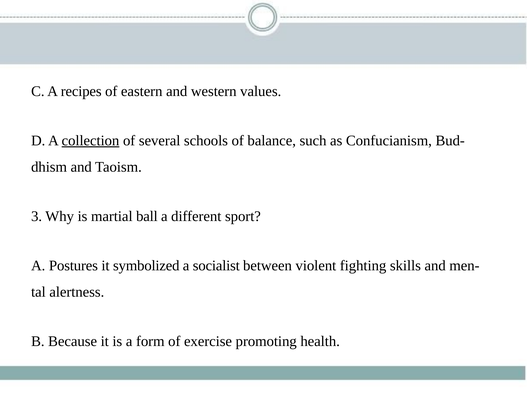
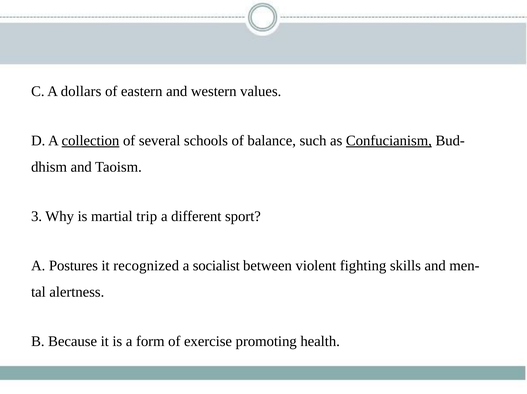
recipes: recipes -> dollars (81, 91)
Confucianism underline: none -> present (389, 141)
ball: ball -> trip (147, 216)
symbolized: symbolized -> recognized (146, 266)
